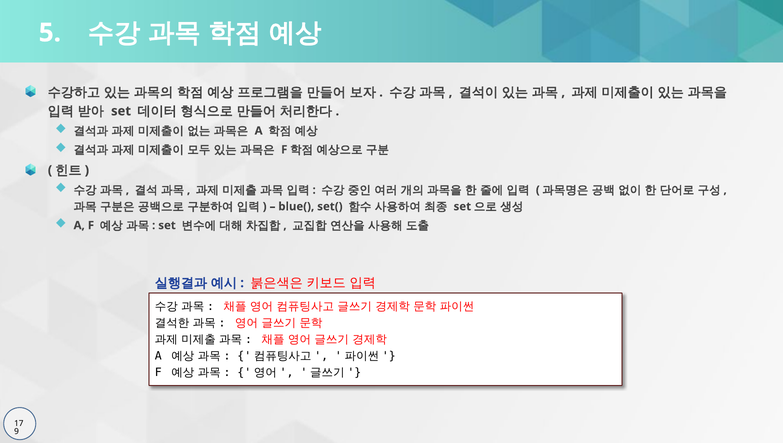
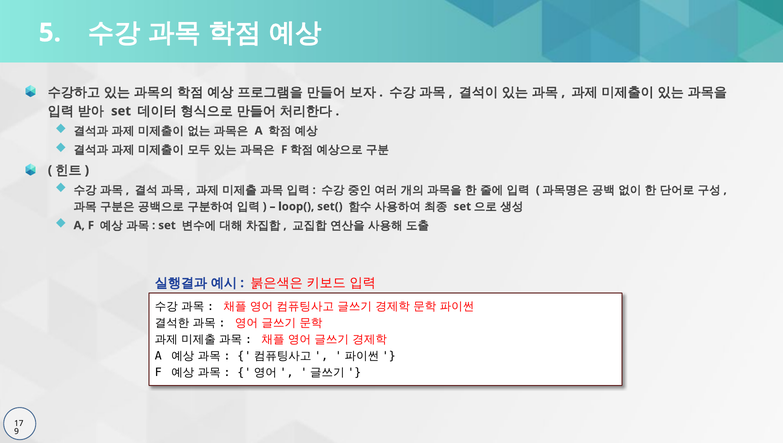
blue(: blue( -> loop( (296, 206)
